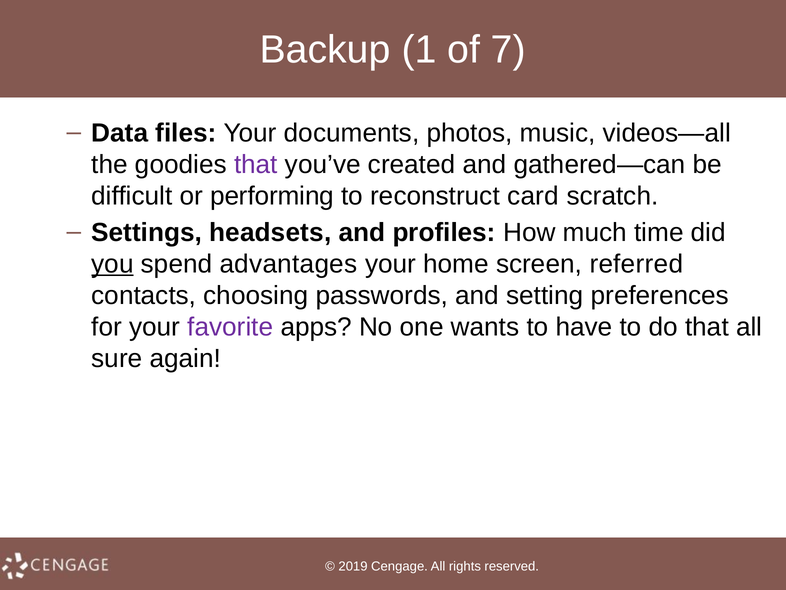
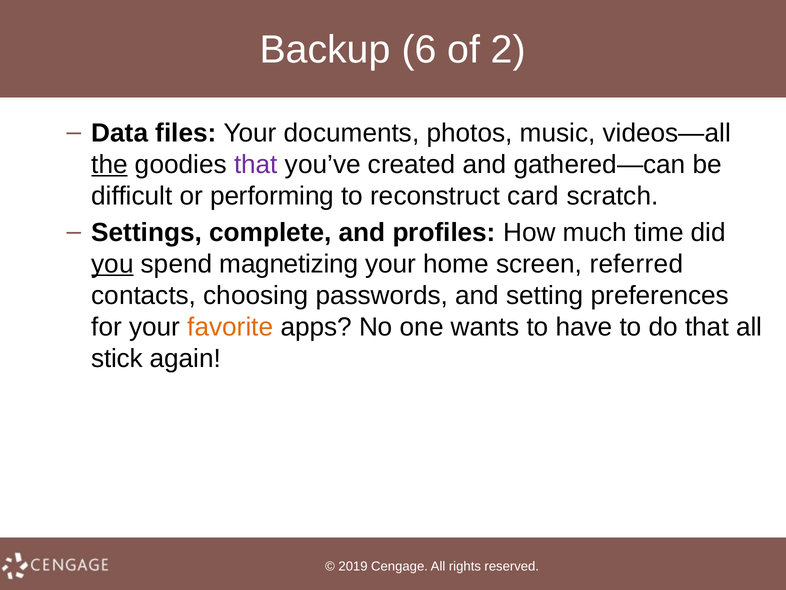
1: 1 -> 6 (419, 50)
7: 7 -> 2 (508, 50)
the underline: none -> present (110, 164)
headsets: headsets -> complete (270, 232)
advantages: advantages -> magnetizing (289, 264)
favorite colour: purple -> orange (230, 327)
sure: sure -> stick (117, 358)
